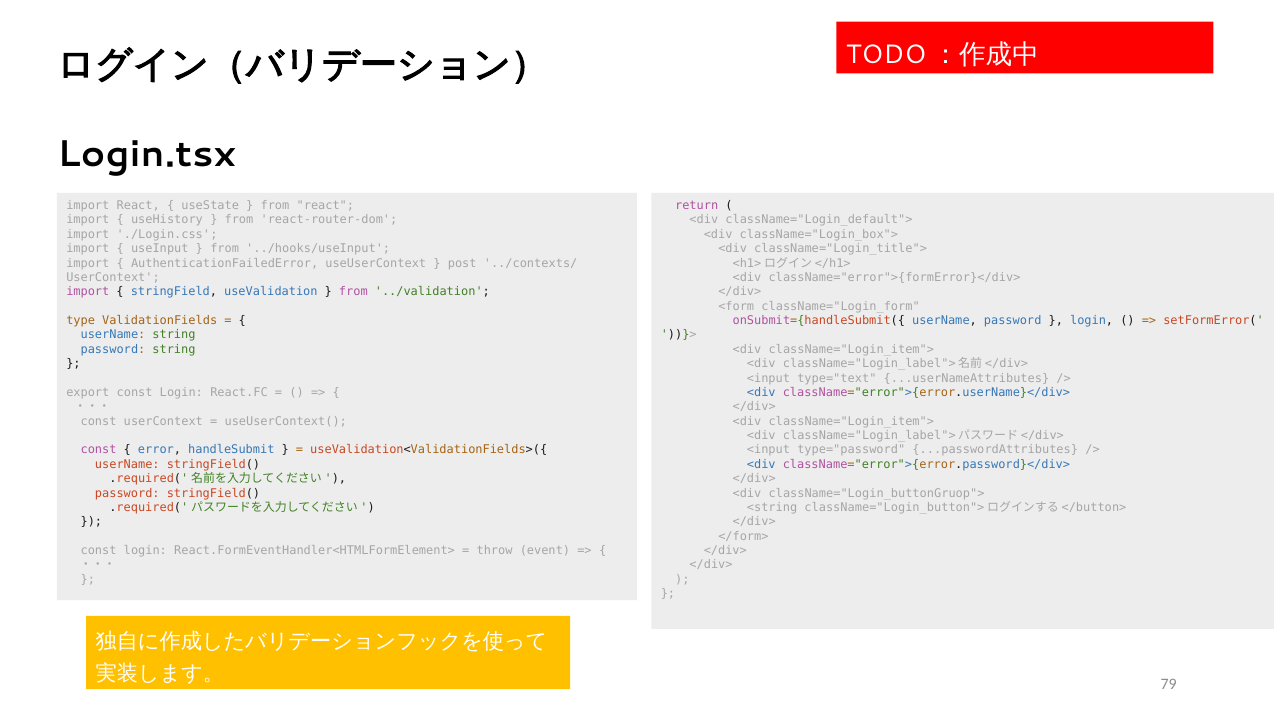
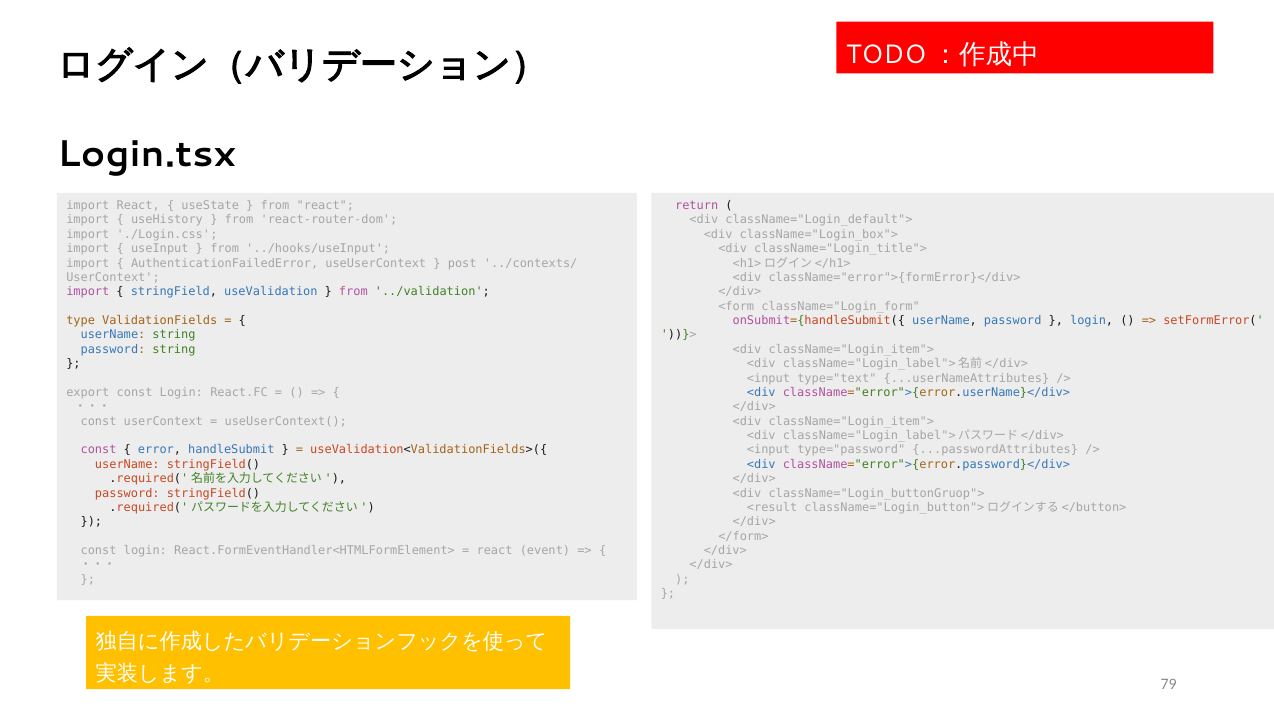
<string: <string -> <result (772, 507)
throw: throw -> react (495, 550)
